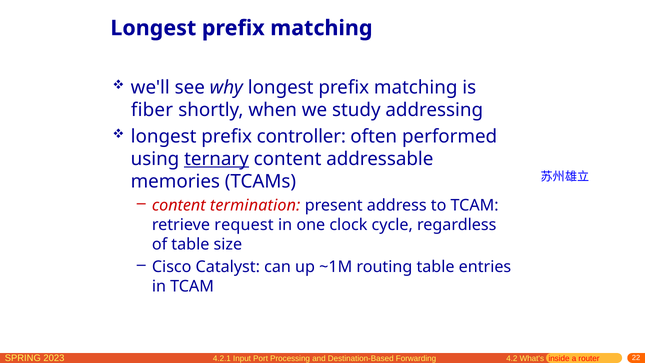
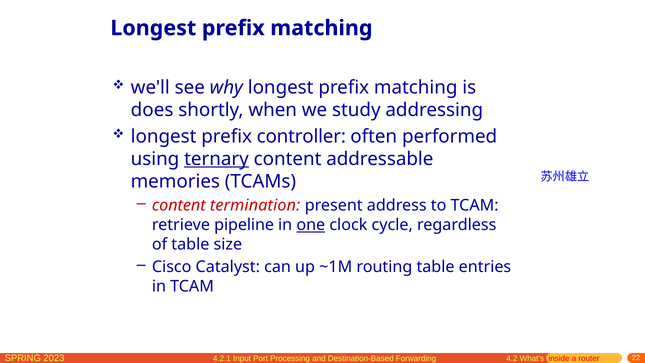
fiber: fiber -> does (152, 110)
request: request -> pipeline (244, 225)
one underline: none -> present (311, 225)
